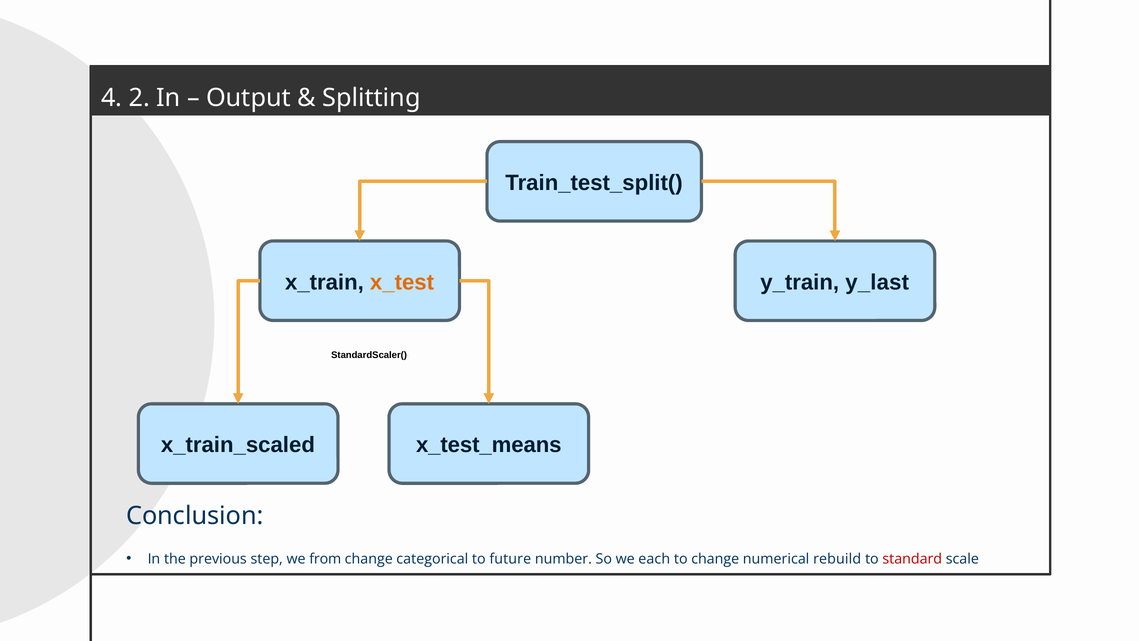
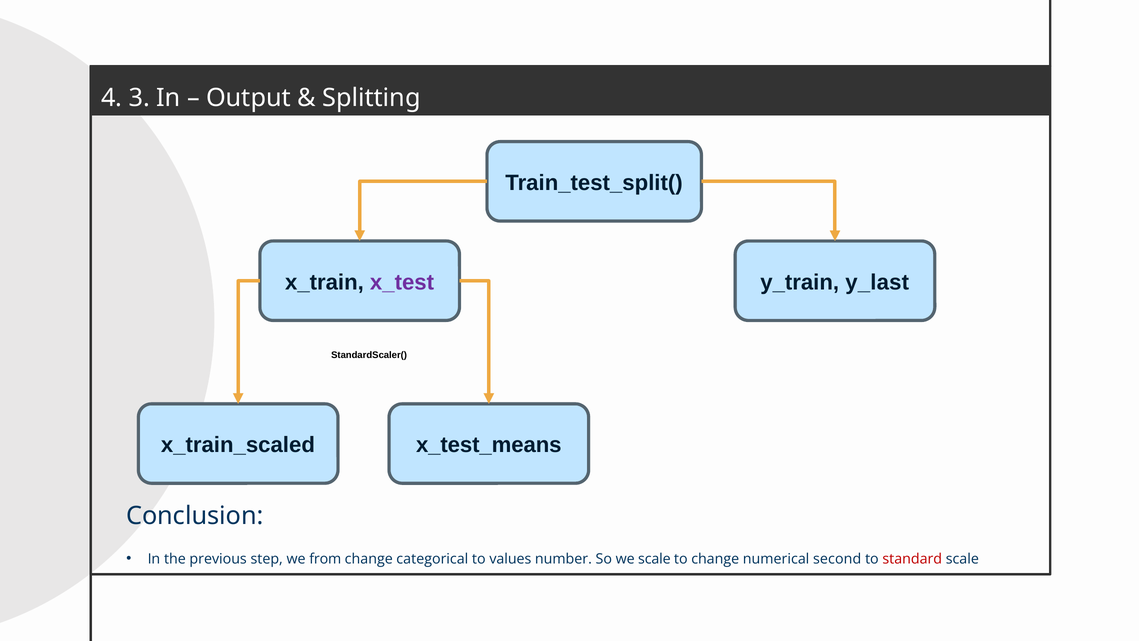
2: 2 -> 3 (139, 98)
x_test colour: orange -> purple (402, 282)
future: future -> values (510, 559)
we each: each -> scale (654, 559)
rebuild: rebuild -> second (837, 559)
